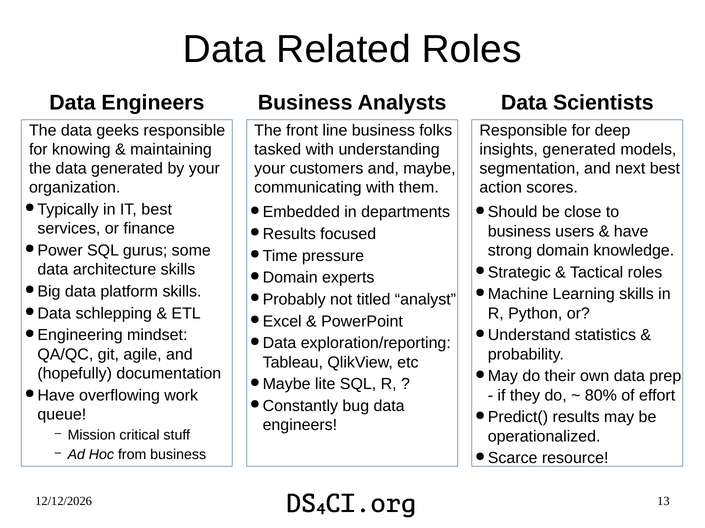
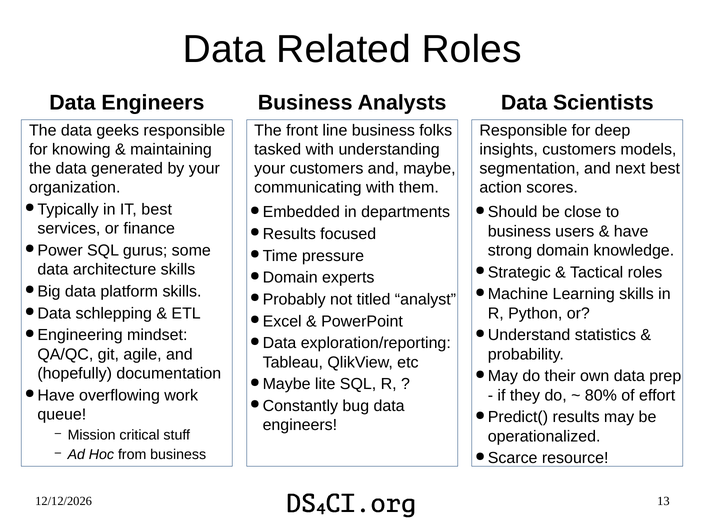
insights generated: generated -> customers (579, 150)
